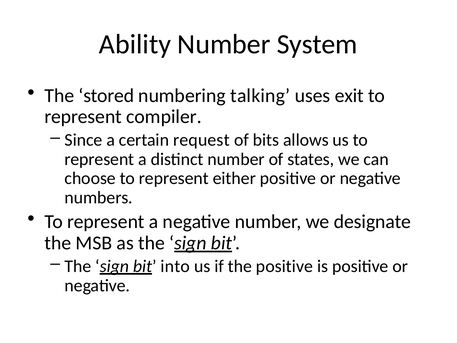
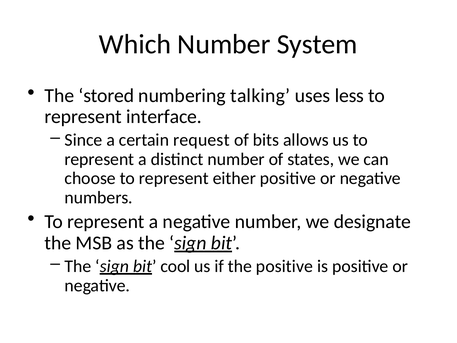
Ability: Ability -> Which (135, 44)
exit: exit -> less (349, 95)
compiler: compiler -> interface (164, 117)
into: into -> cool (175, 266)
